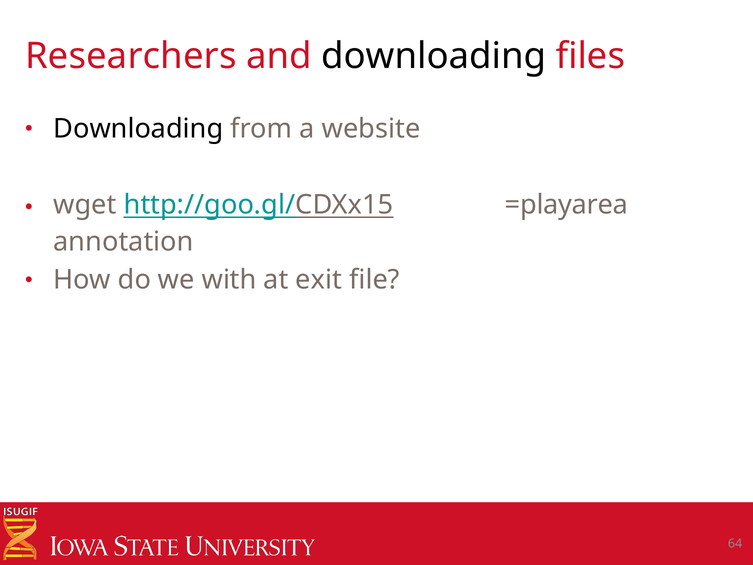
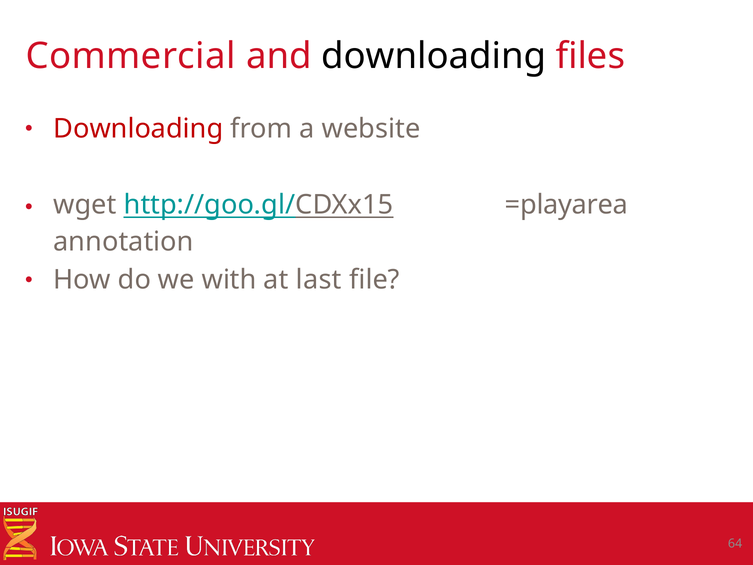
Researchers: Researchers -> Commercial (131, 56)
Downloading colour: black -> red (138, 129)
exit: exit -> last (319, 280)
